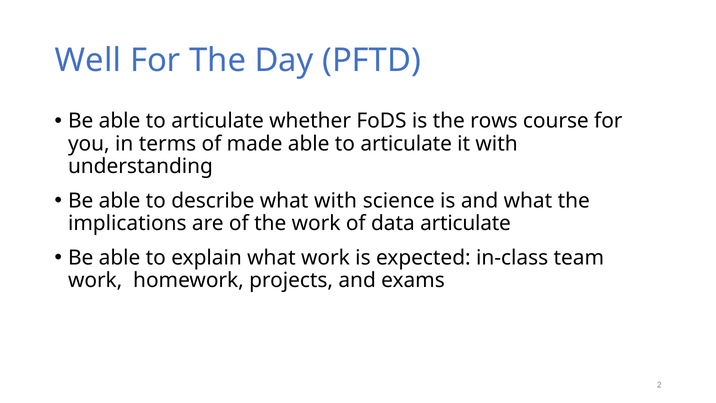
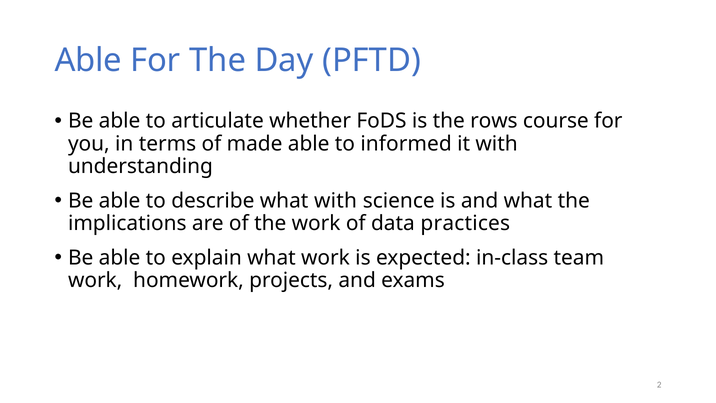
Well: Well -> Able (88, 60)
articulate: articulate -> informed (406, 144)
data articulate: articulate -> practices (465, 223)
